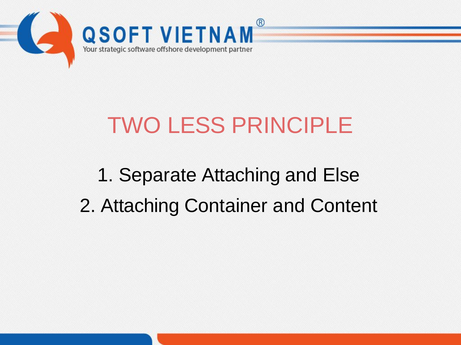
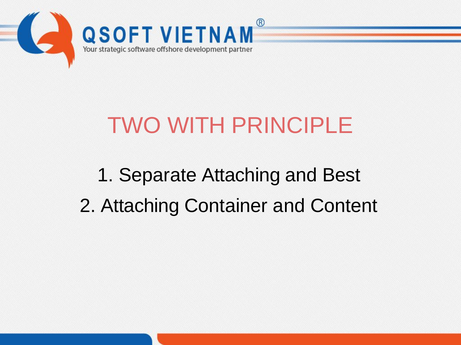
LESS: LESS -> WITH (197, 126)
Else: Else -> Best (341, 176)
